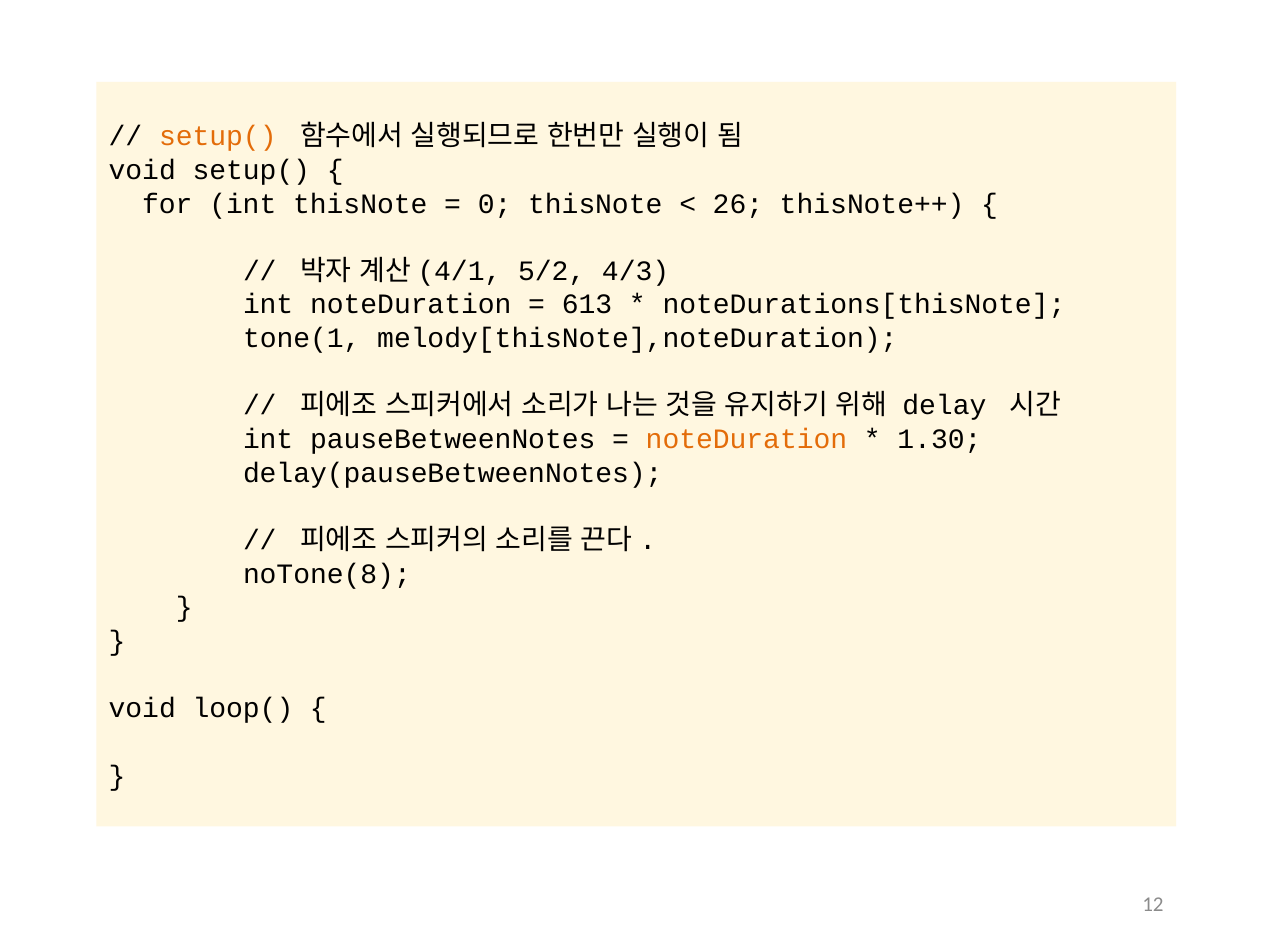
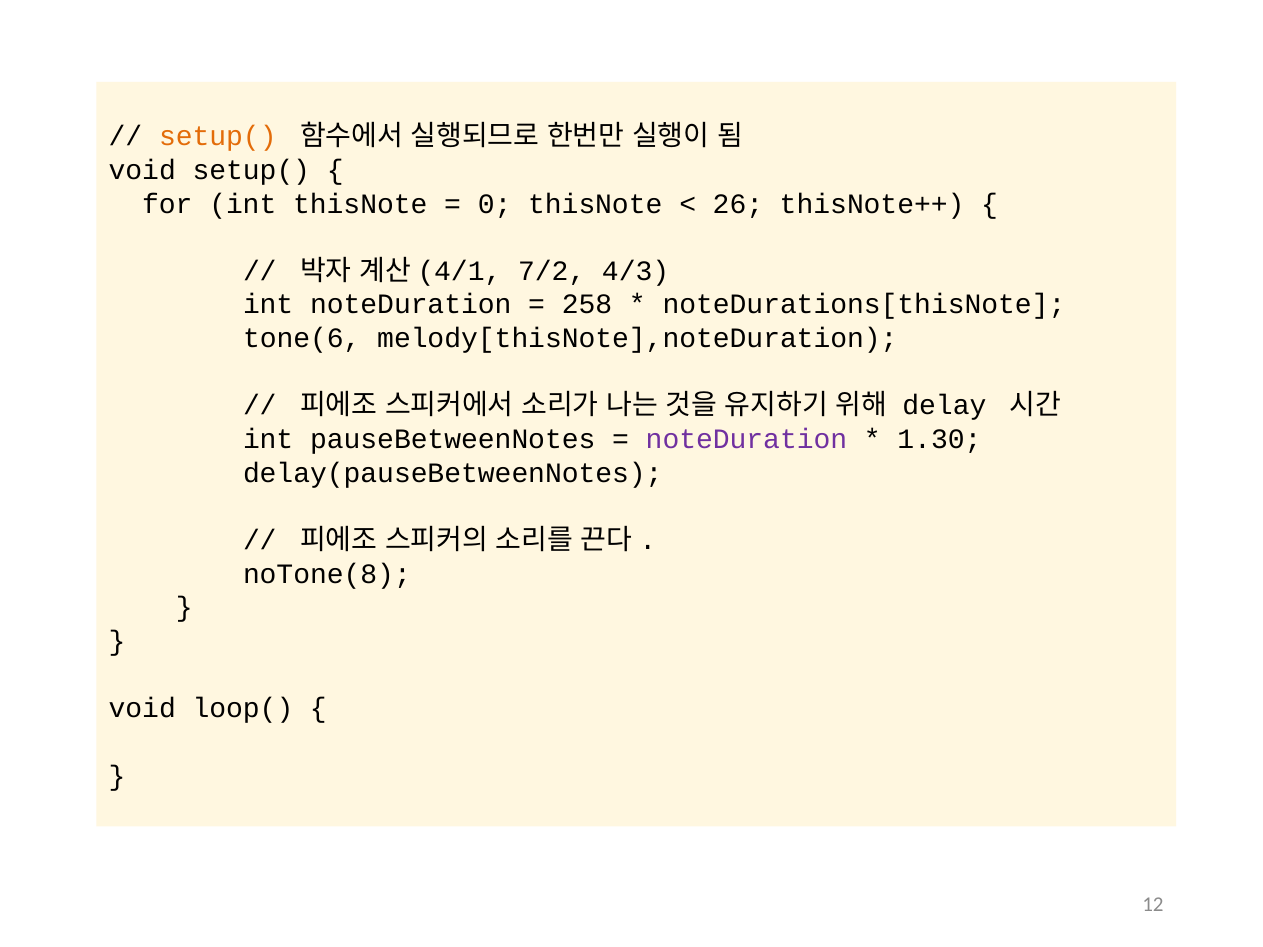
5/2: 5/2 -> 7/2 (552, 271)
613: 613 -> 258 (587, 305)
tone(1: tone(1 -> tone(6 (302, 338)
noteDuration colour: orange -> purple (746, 439)
